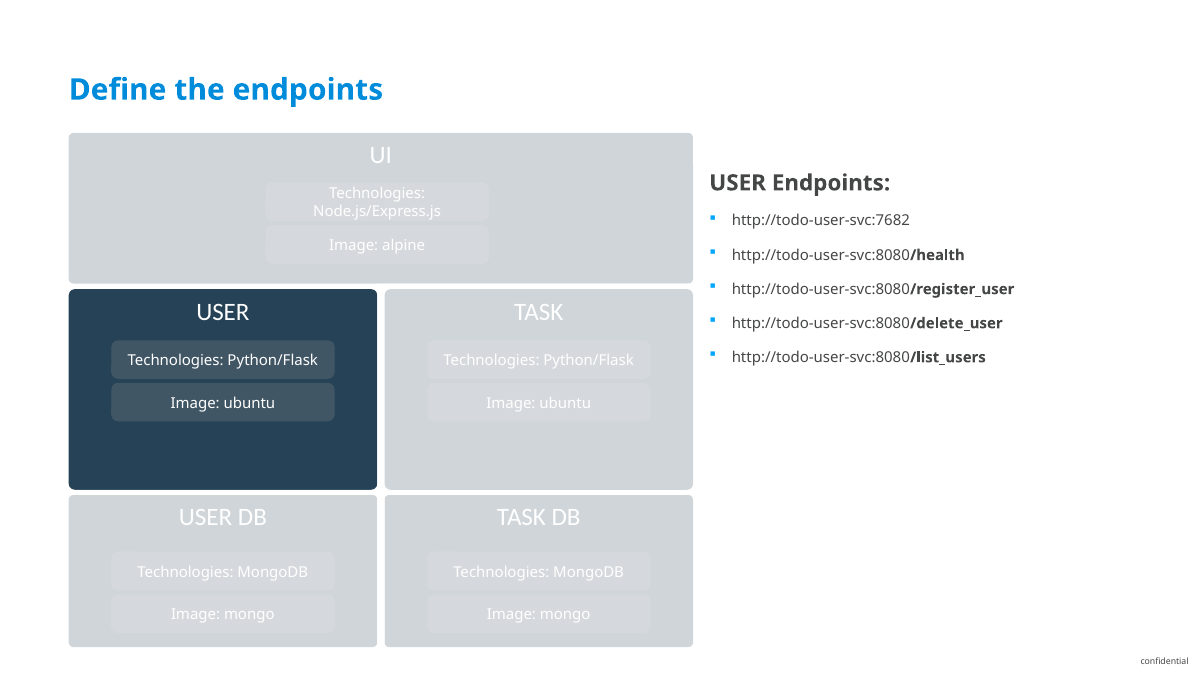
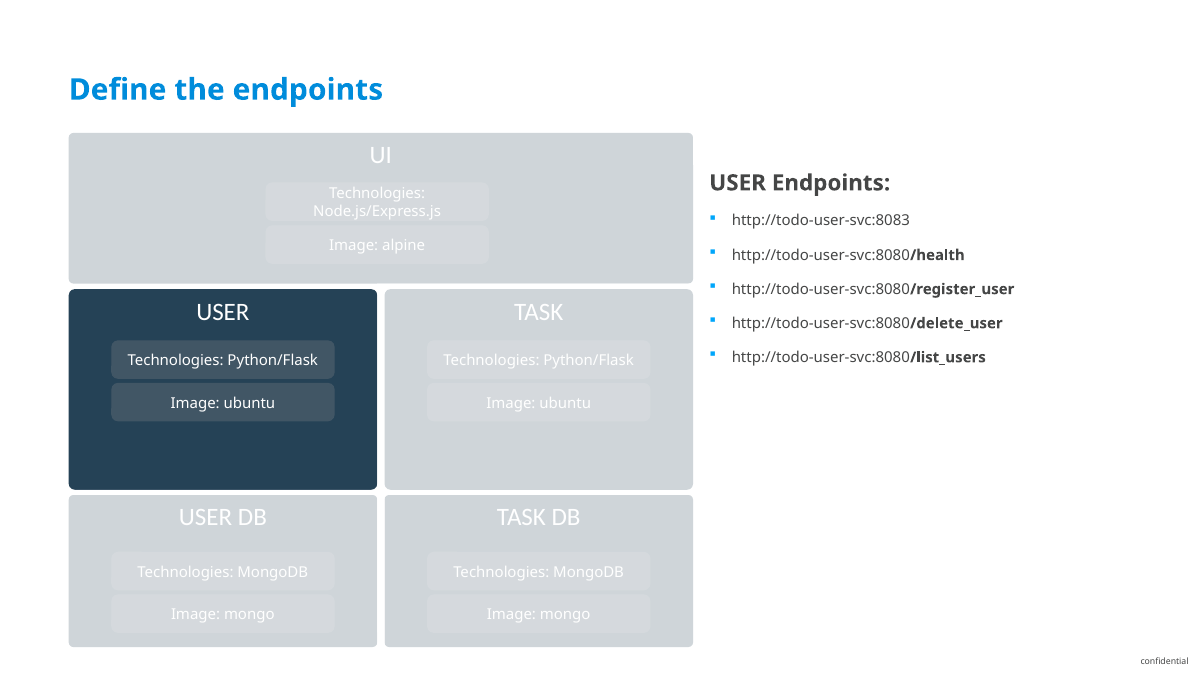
http://todo-user-svc:7682: http://todo-user-svc:7682 -> http://todo-user-svc:8083 (821, 221)
